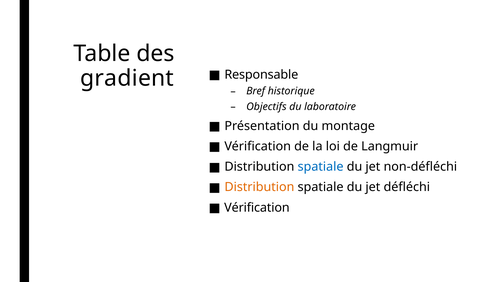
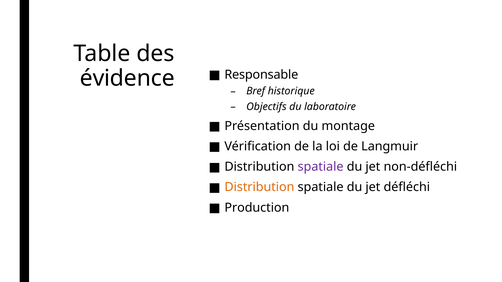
gradient: gradient -> évidence (127, 78)
spatiale colour: blue -> purple (321, 167)
Vérification: Vérification -> Production (257, 208)
